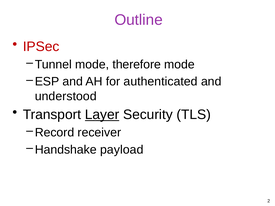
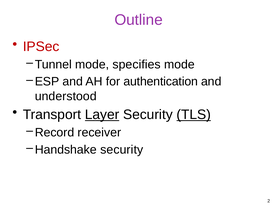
therefore: therefore -> specifies (137, 65)
authenticated: authenticated -> authentication (161, 82)
TLS underline: none -> present (194, 115)
Handshake payload: payload -> security (122, 150)
